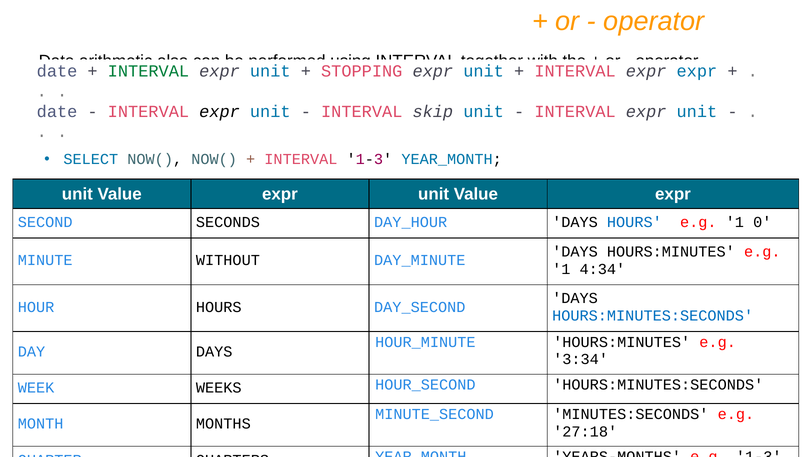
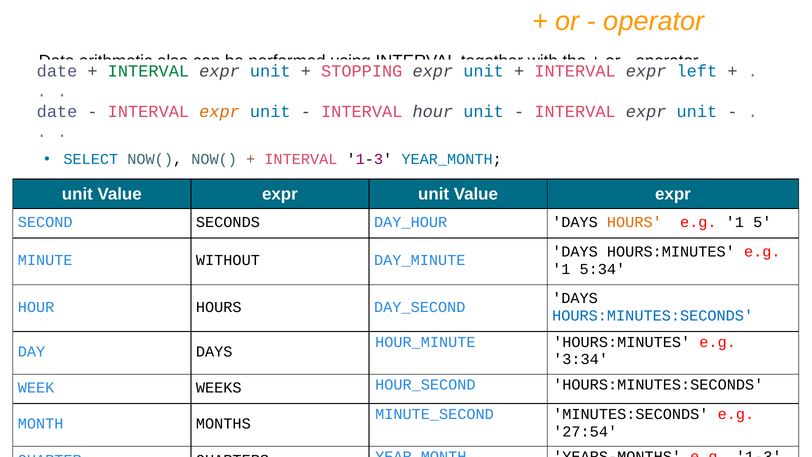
expr expr: expr -> left (697, 71)
expr colour: black -> orange (220, 112)
INTERVAL skip: skip -> hour (433, 112)
HOURS colour: blue -> orange (634, 222)
0: 0 -> 5 (762, 222)
4:34: 4:34 -> 5:34 (602, 269)
27:18: 27:18 -> 27:54 (585, 431)
